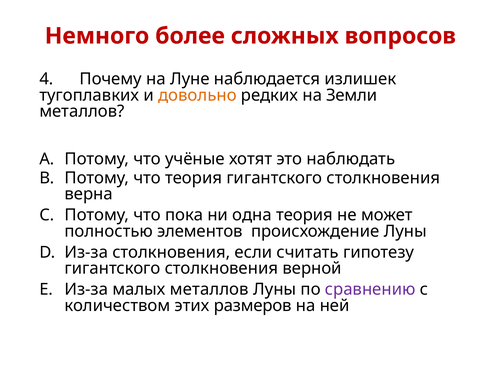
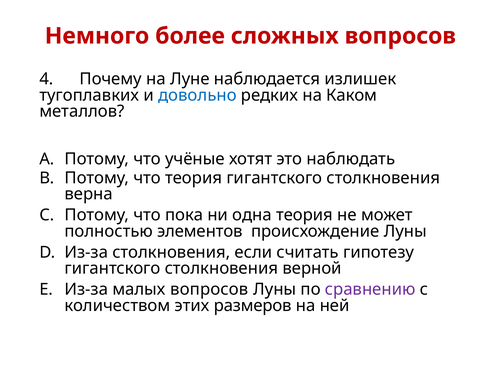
довольно colour: orange -> blue (197, 95)
Земли: Земли -> Каком (352, 95)
малых металлов: металлов -> вопросов (209, 289)
